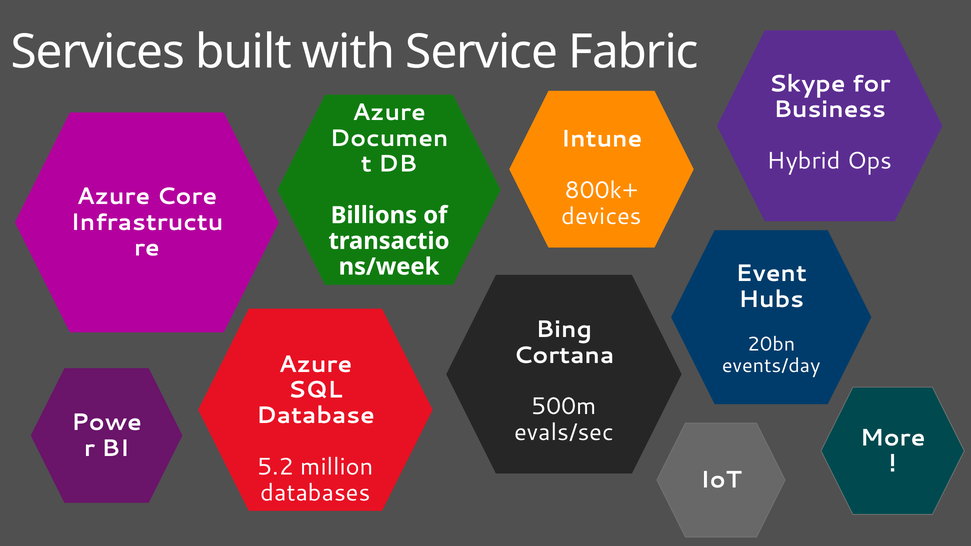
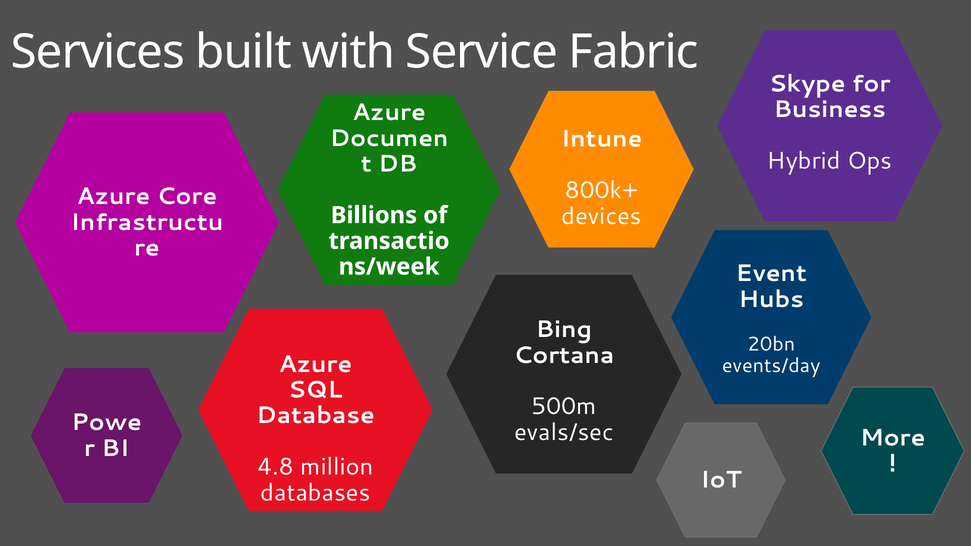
5.2: 5.2 -> 4.8 (276, 467)
